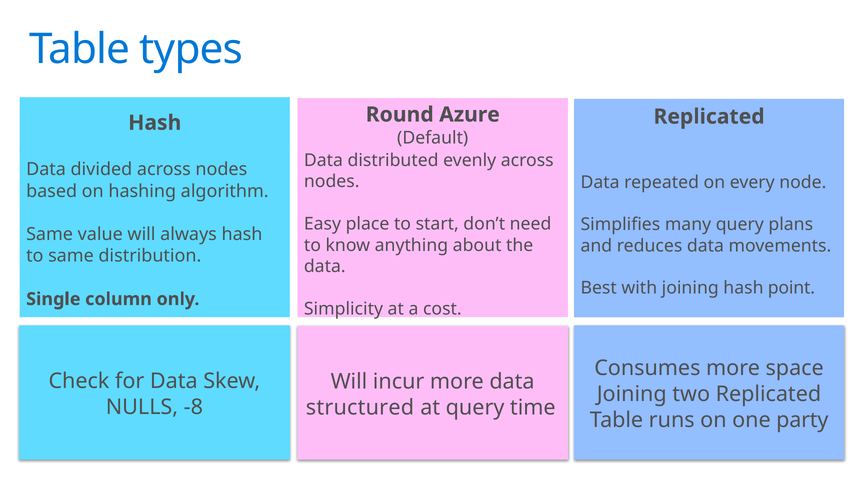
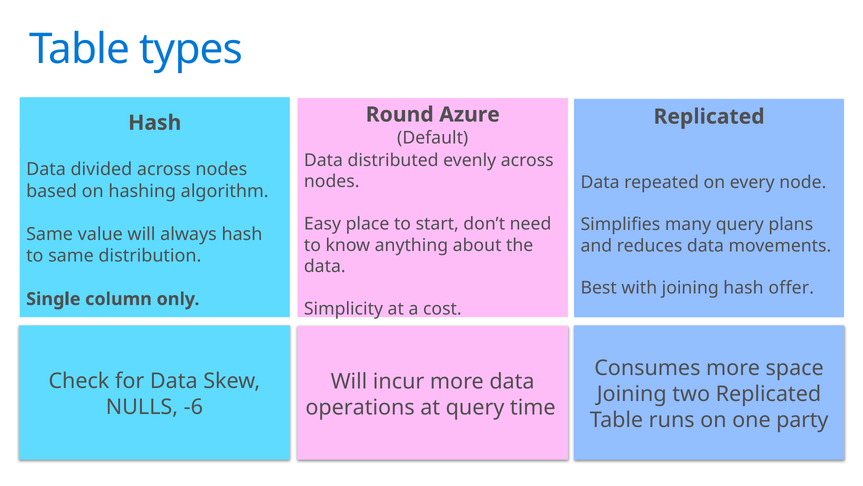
point: point -> offer (791, 288)
-8: -8 -> -6 (193, 406)
structured: structured -> operations (360, 407)
